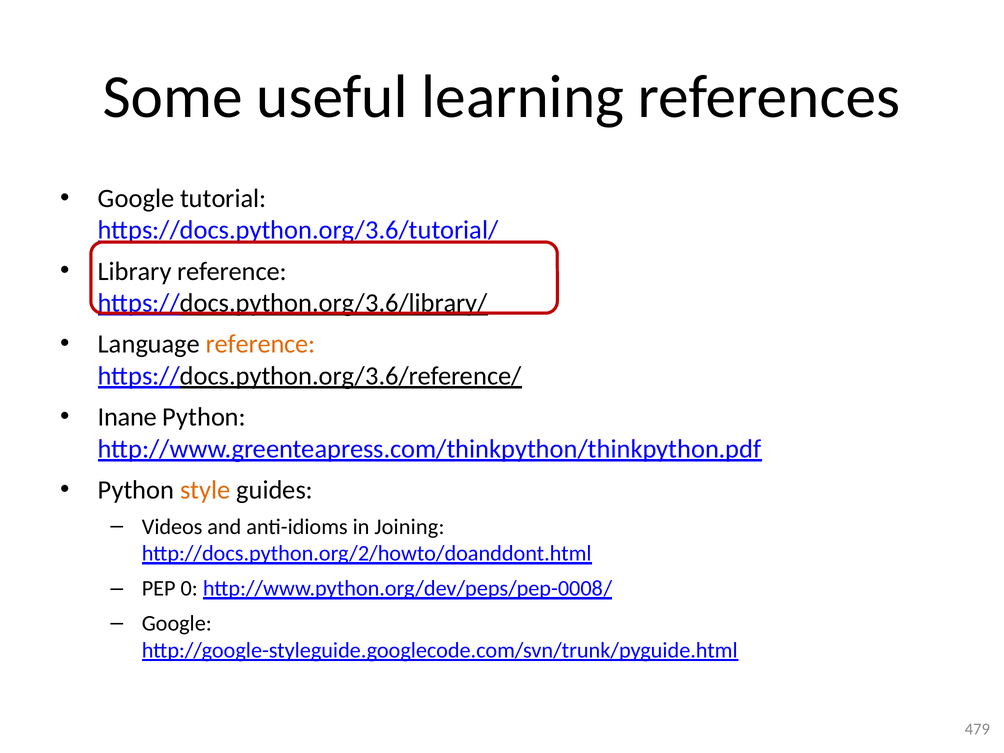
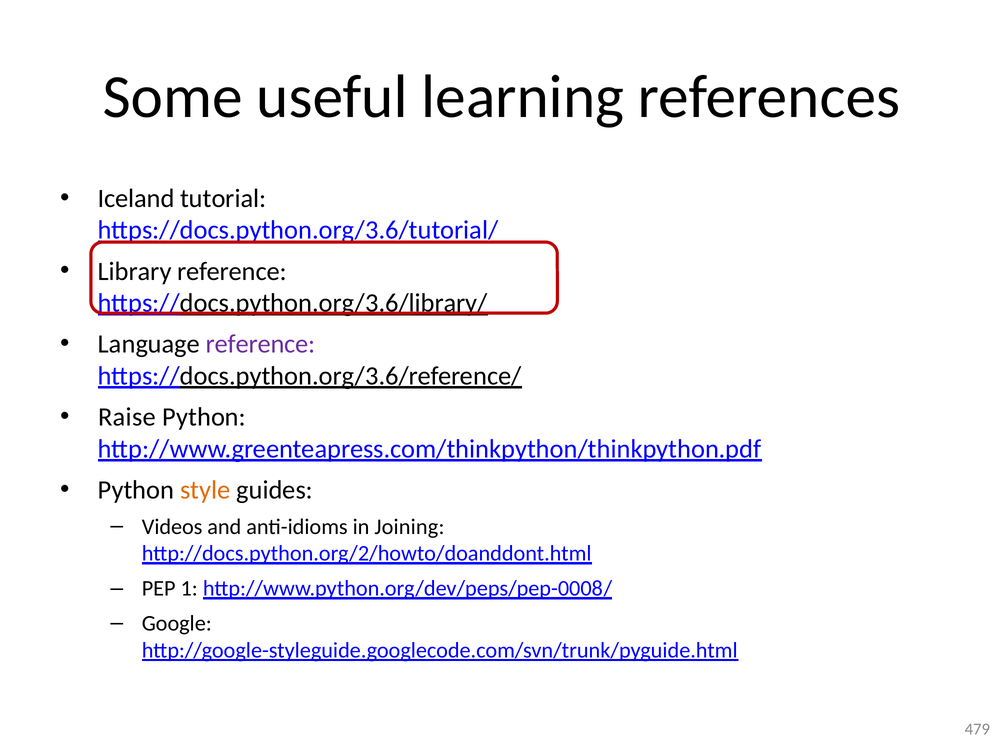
Google: Google -> Iceland (136, 198)
reference colour: orange -> purple (261, 344)
Inane: Inane -> Raise (127, 417)
0: 0 -> 1 (189, 589)
